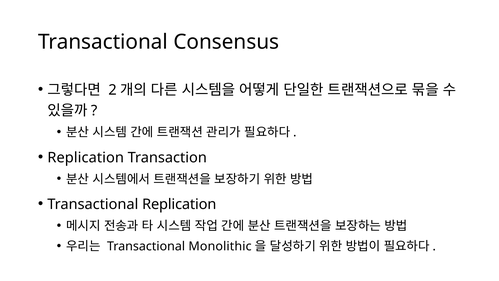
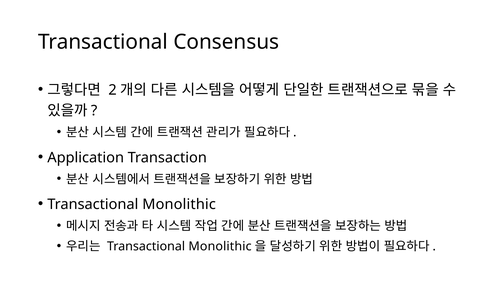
Replication: Replication -> Application (86, 157)
Replication: Replication -> Monolithic (179, 204)
